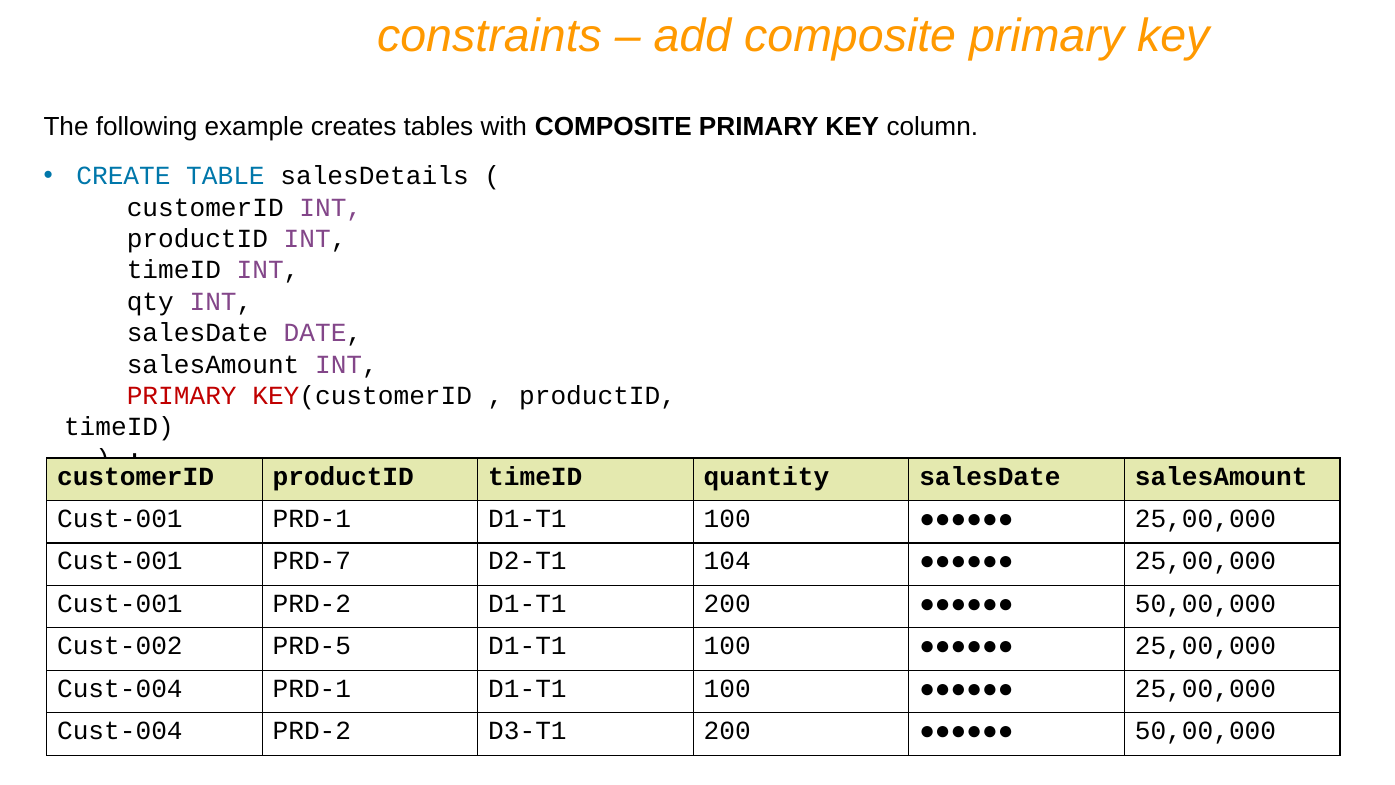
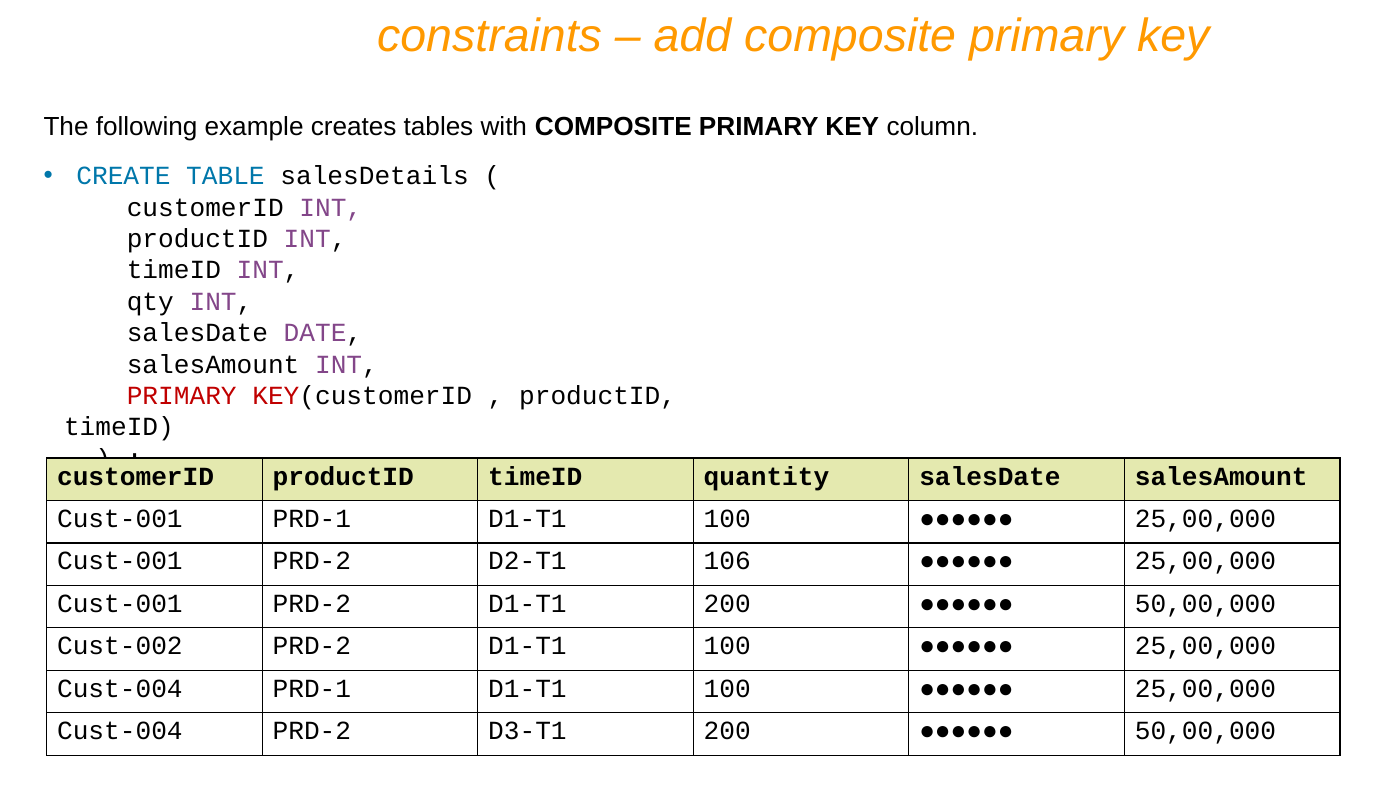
PRD-7: PRD-7 -> PRD-2 (312, 561)
104: 104 -> 106 (727, 561)
Cust-002 PRD-5: PRD-5 -> PRD-2 (312, 646)
